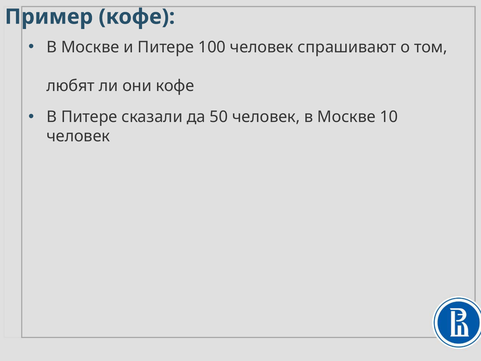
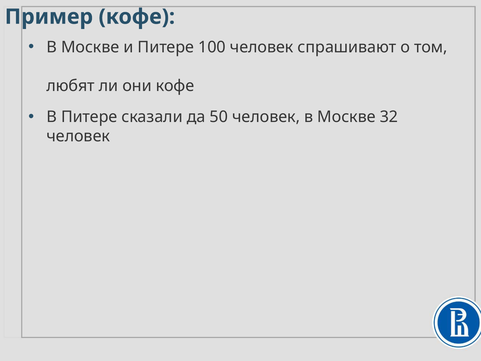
10: 10 -> 32 (389, 117)
